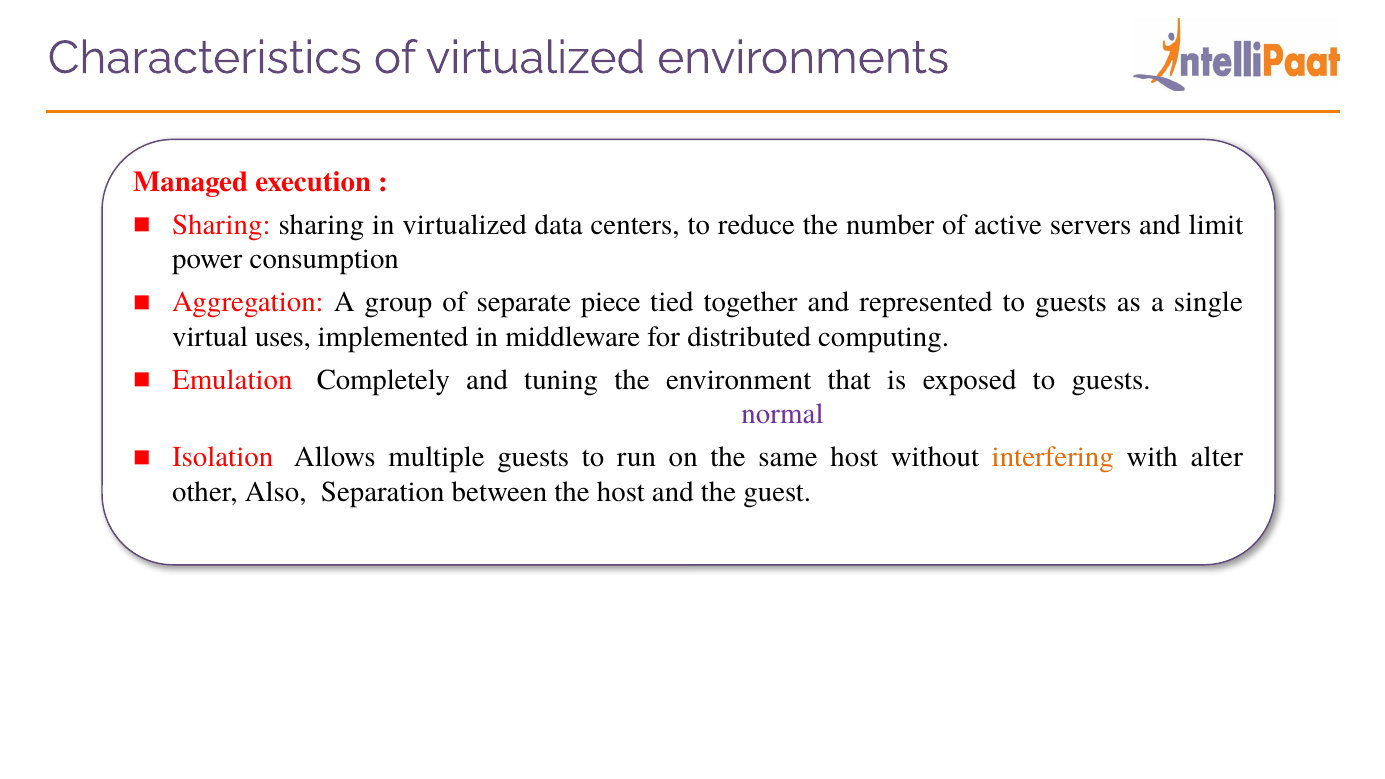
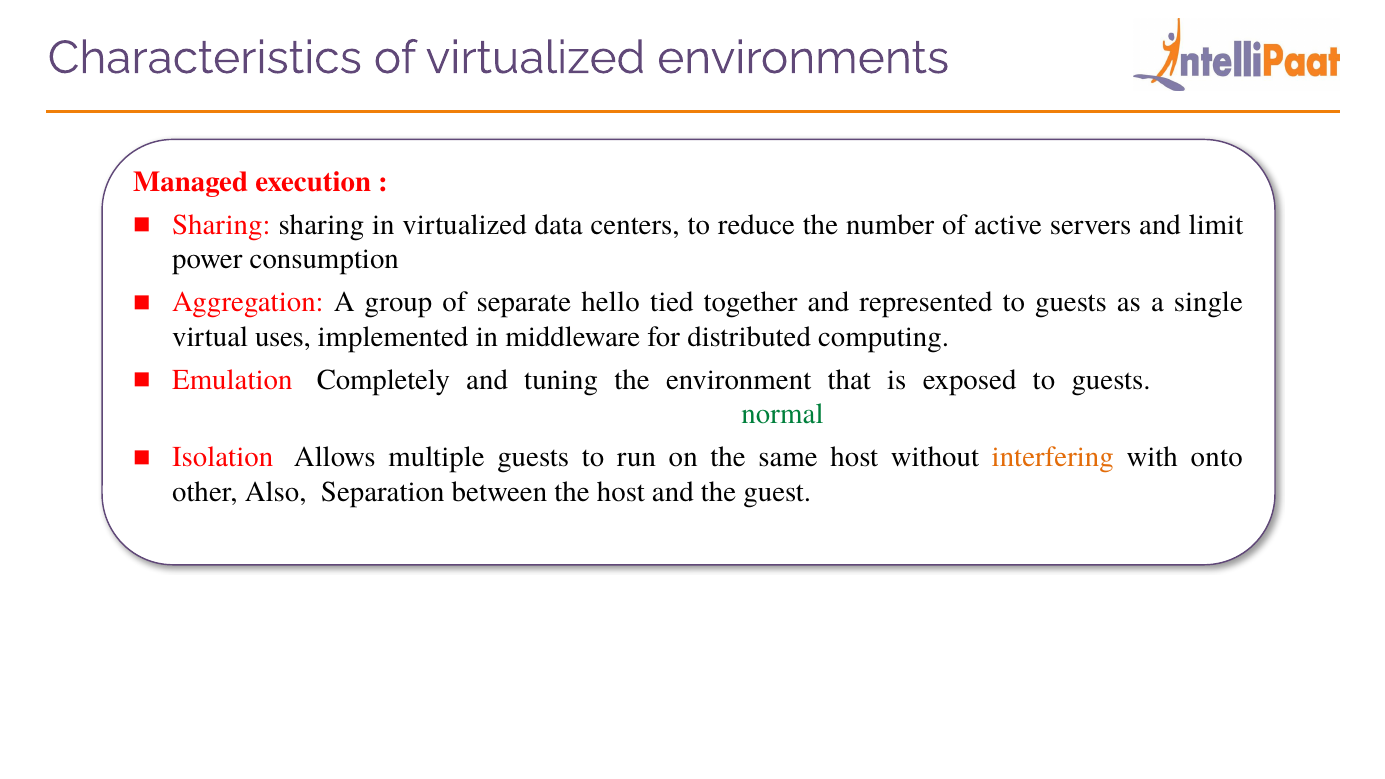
piece: piece -> hello (611, 302)
normal colour: purple -> green (783, 414)
alter: alter -> onto (1217, 457)
